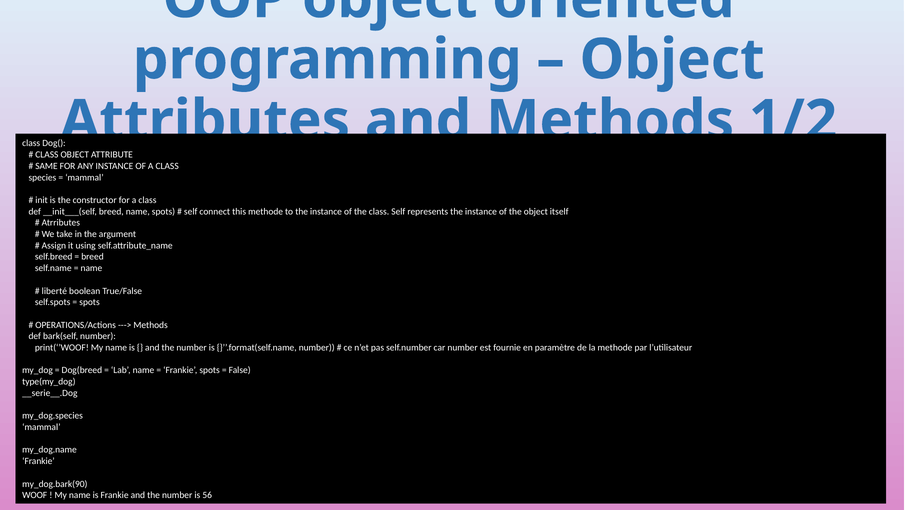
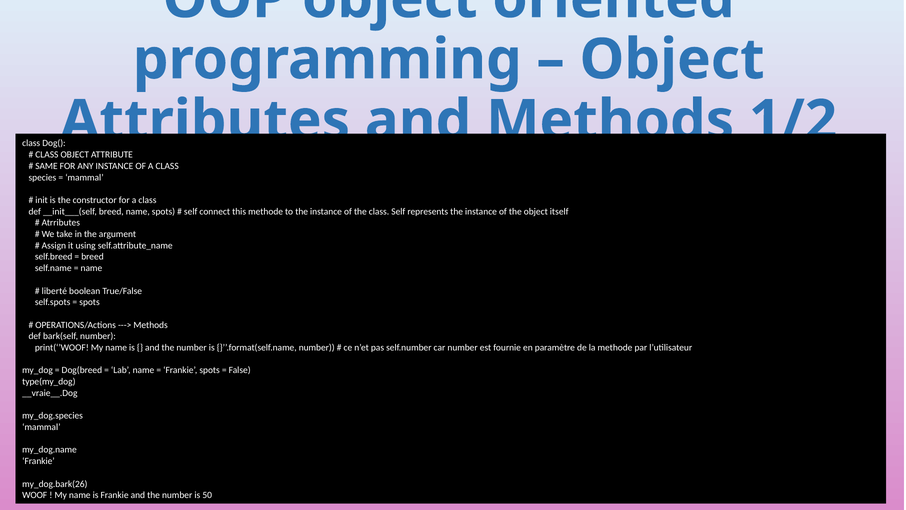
__serie__.Dog: __serie__.Dog -> __vraie__.Dog (50, 393)
my_dog.bark(90: my_dog.bark(90 -> my_dog.bark(26 (55, 484)
56: 56 -> 50 (207, 495)
